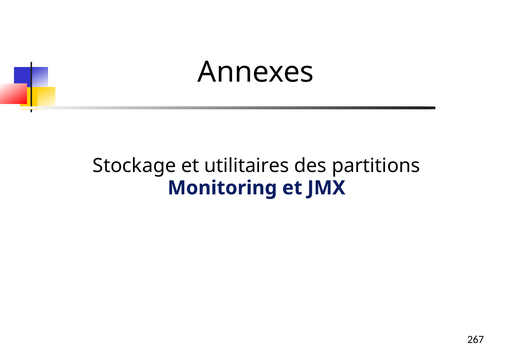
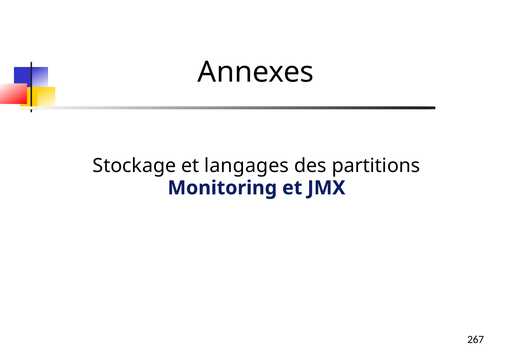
utilitaires: utilitaires -> langages (247, 166)
